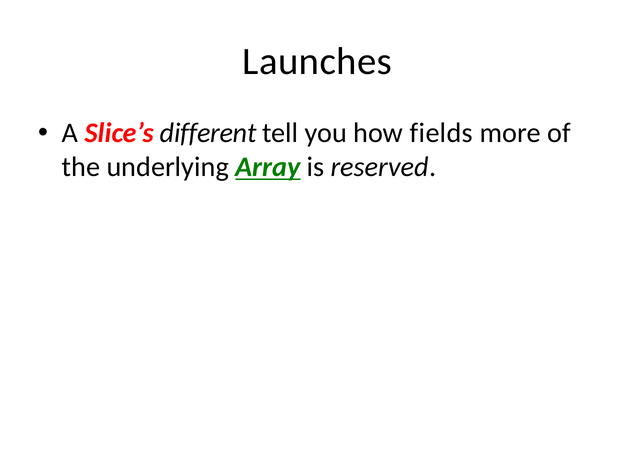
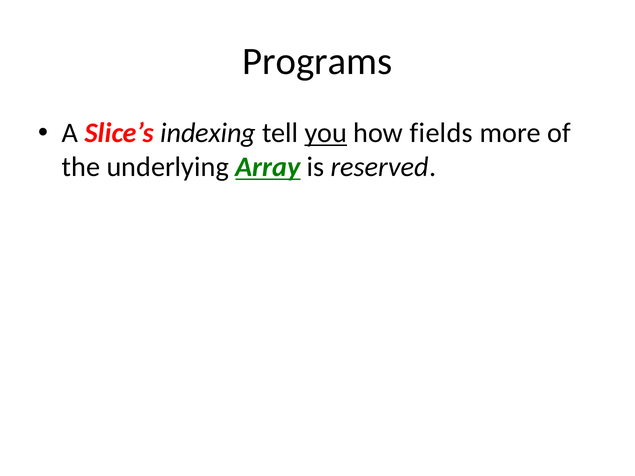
Launches: Launches -> Programs (317, 61)
different: different -> indexing (208, 133)
you underline: none -> present (326, 133)
